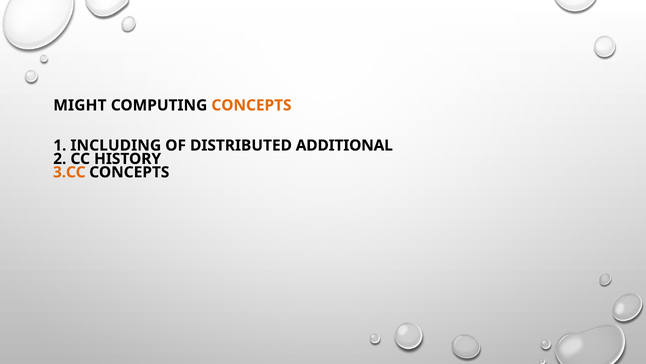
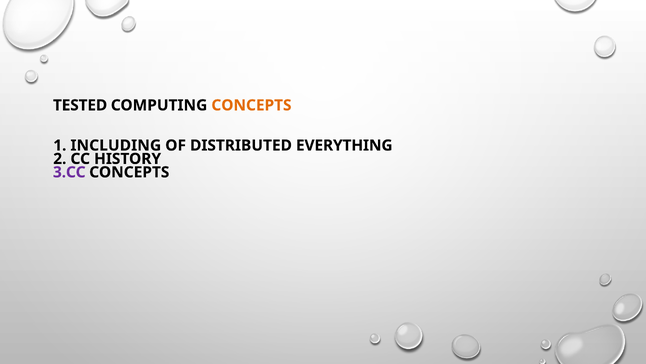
MIGHT: MIGHT -> TESTED (80, 105)
ADDITIONAL: ADDITIONAL -> EVERYTHING (344, 145)
3.CC colour: orange -> purple (69, 172)
